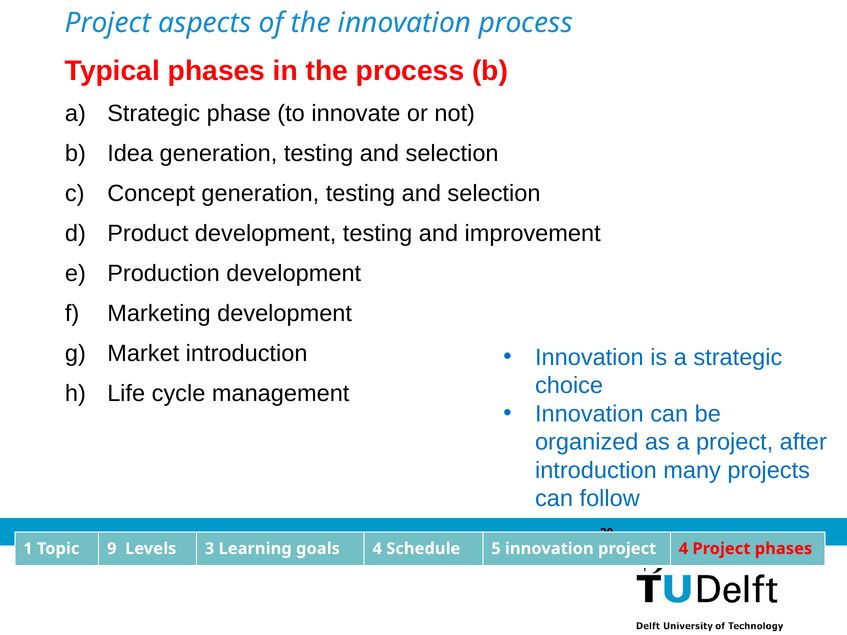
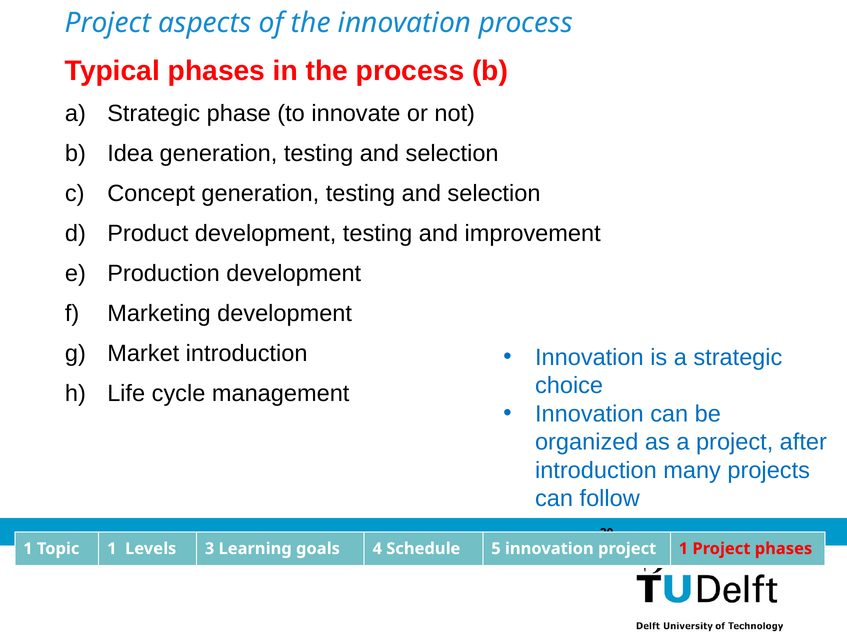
Topic 9: 9 -> 1 (112, 549)
project 4: 4 -> 1 (683, 549)
